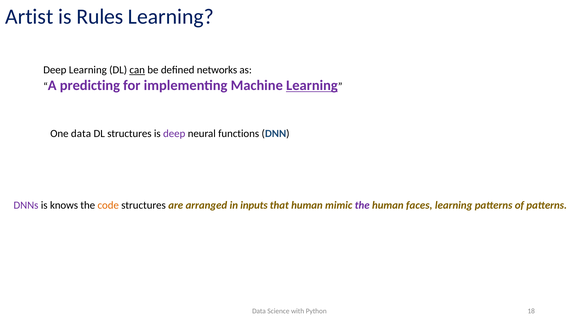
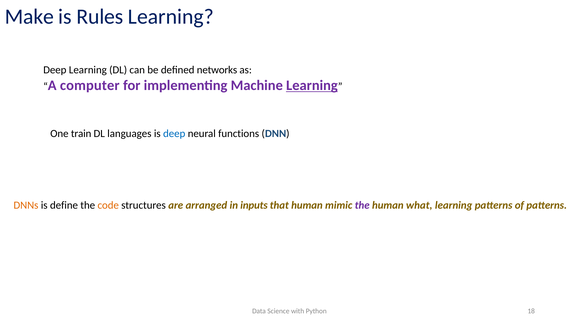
Artist: Artist -> Make (29, 17)
can underline: present -> none (137, 70)
predicting: predicting -> computer (90, 85)
One data: data -> train (81, 134)
DL structures: structures -> languages (129, 134)
deep colour: purple -> blue (174, 134)
DNNs colour: purple -> orange (26, 205)
knows: knows -> define (64, 205)
faces: faces -> what (419, 205)
